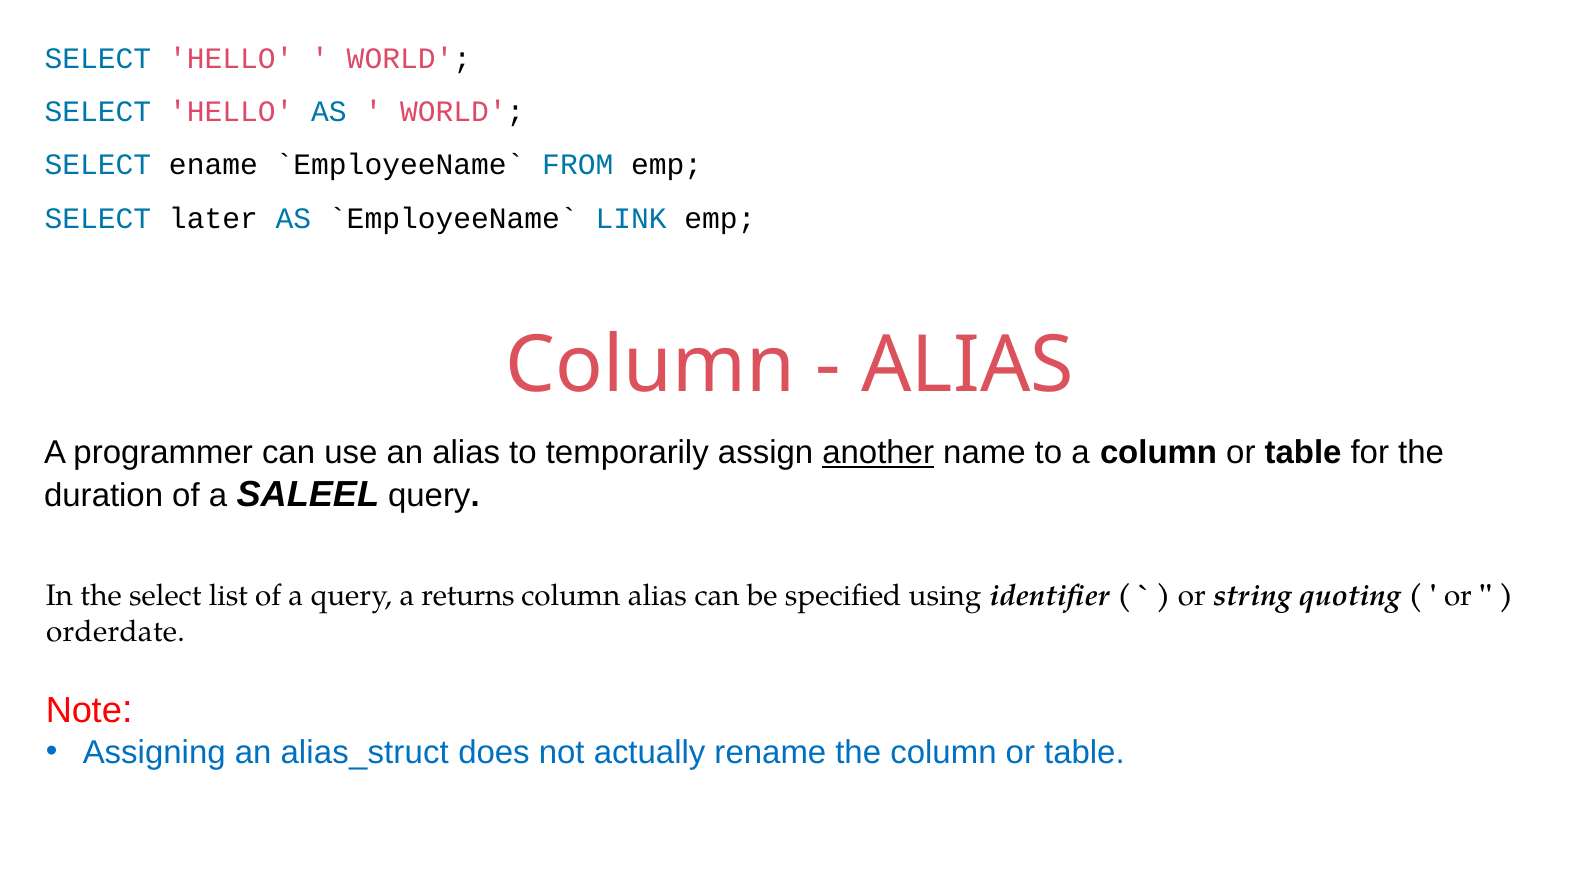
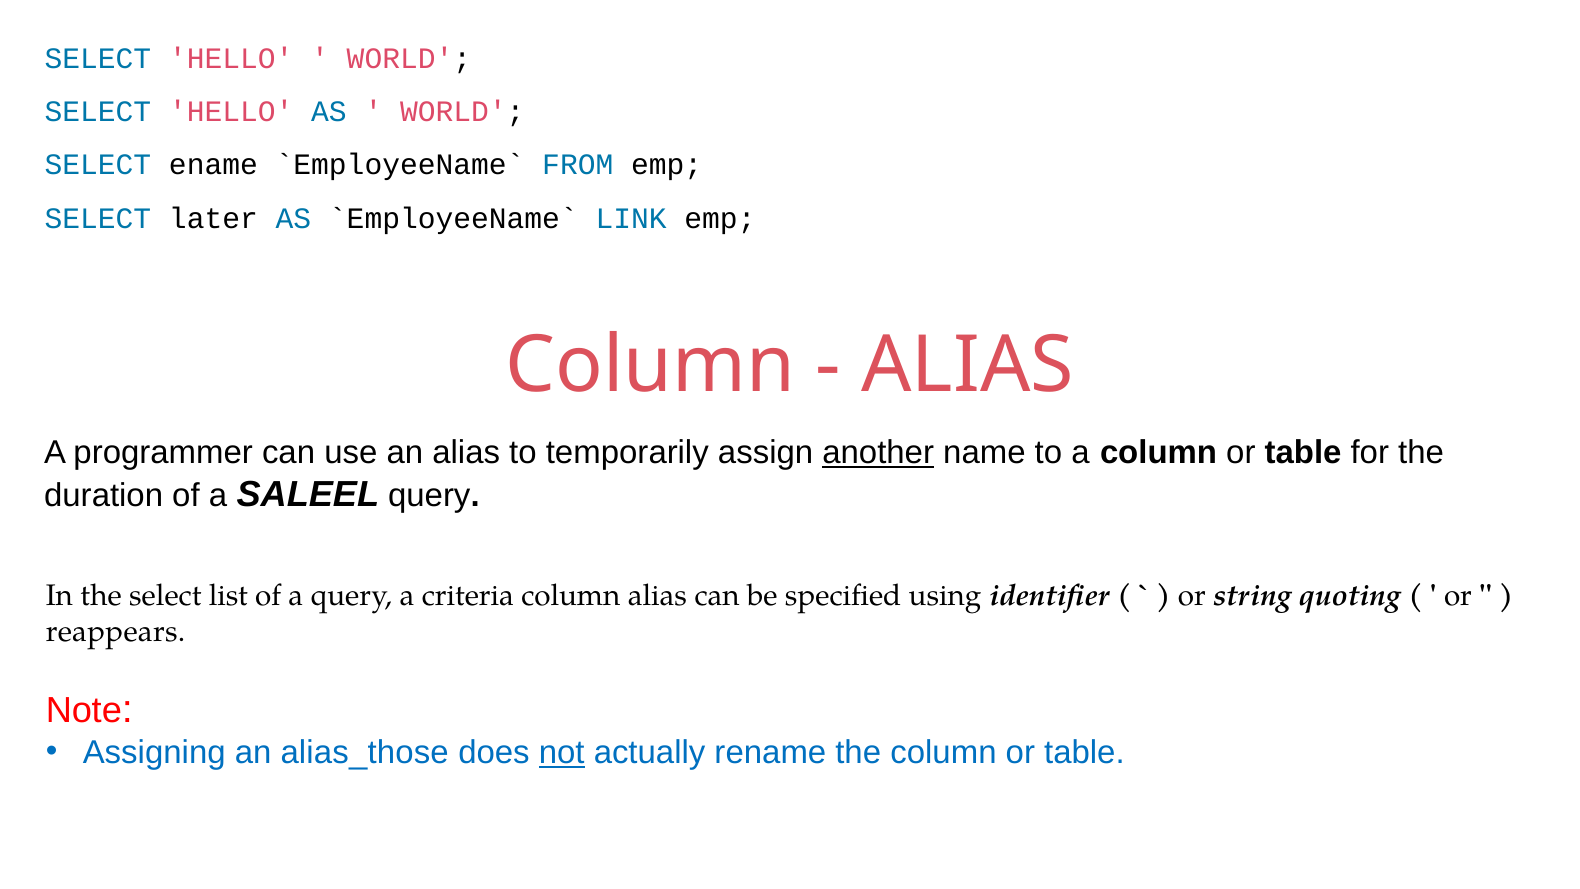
returns: returns -> criteria (468, 596)
orderdate: orderdate -> reappears (116, 632)
alias_struct: alias_struct -> alias_those (365, 752)
not underline: none -> present (562, 752)
